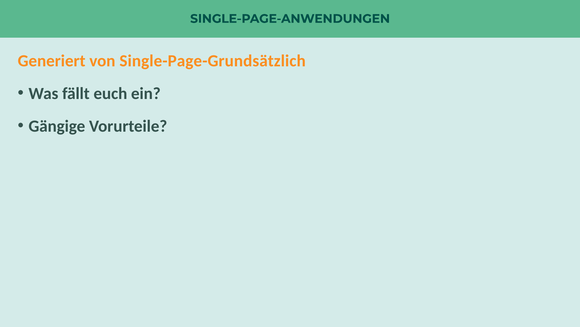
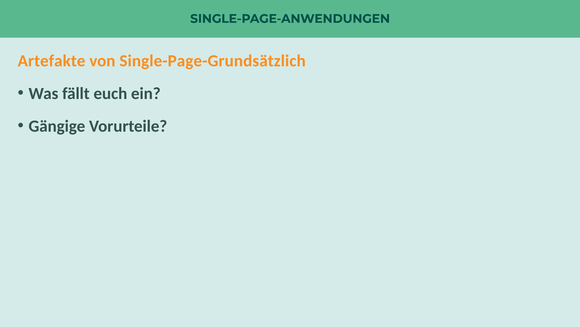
Generiert: Generiert -> Artefakte (52, 61)
